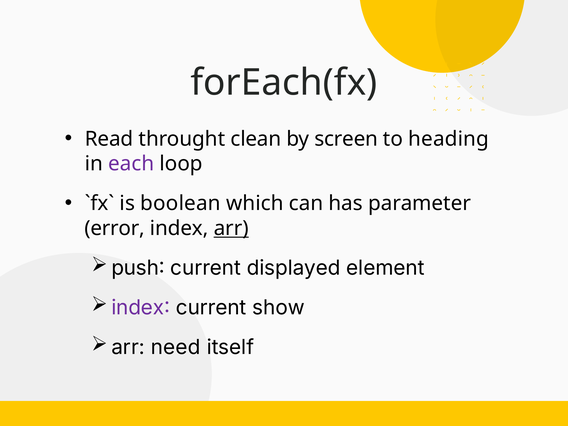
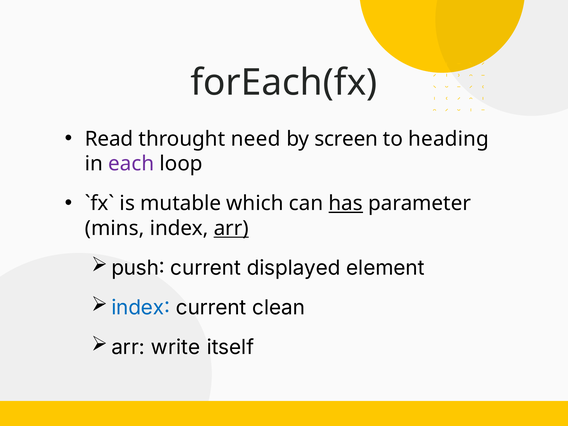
clean: clean -> need (256, 139)
boolean: boolean -> mutable (181, 203)
has underline: none -> present (346, 203)
error: error -> mins (115, 228)
index colour: purple -> blue (141, 308)
show: show -> clean (279, 308)
need: need -> write (176, 347)
